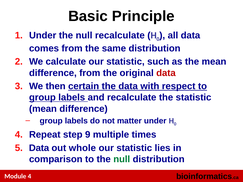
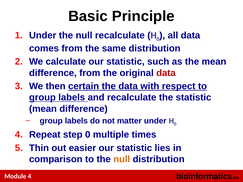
step 9: 9 -> 0 (88, 135)
Data: Data -> Thin (39, 148)
whole: whole -> easier (82, 148)
null colour: green -> orange (122, 159)
